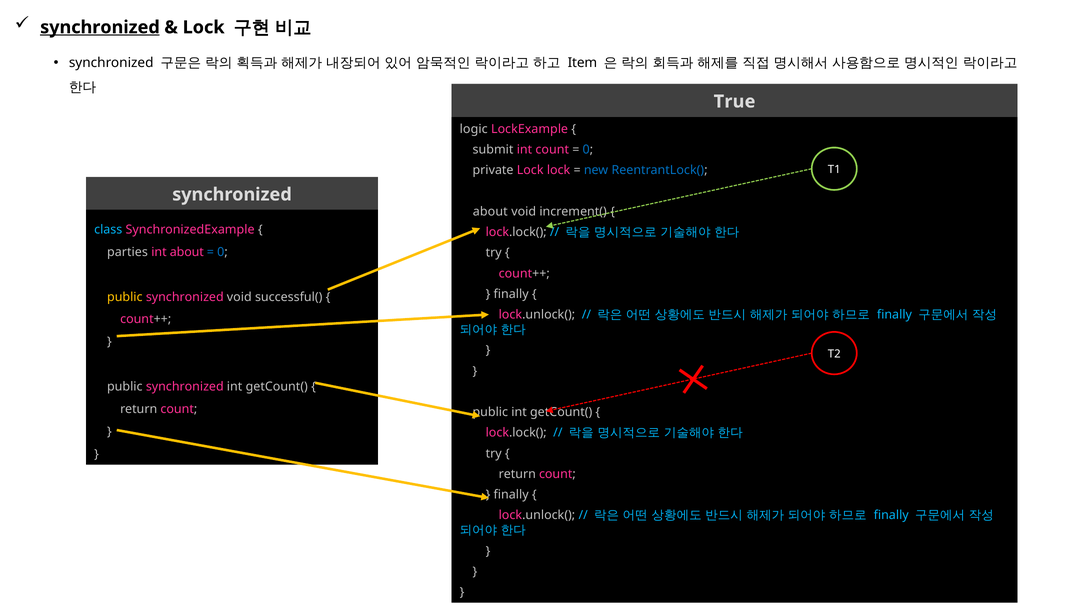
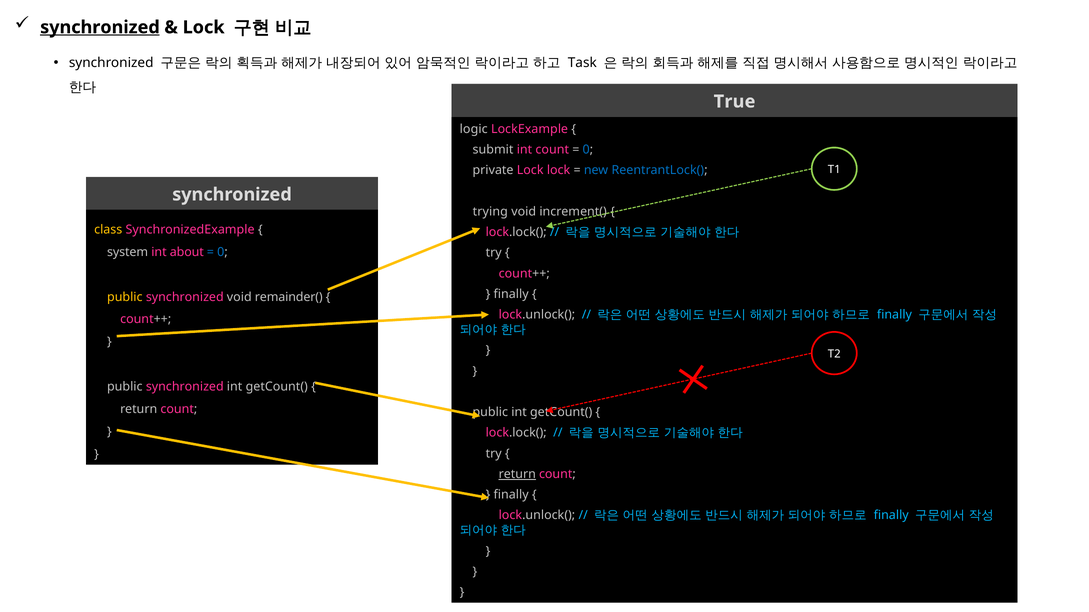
Item: Item -> Task (582, 63)
about: about -> trying (490, 212)
class colour: light blue -> yellow (108, 230)
parties: parties -> system (128, 252)
successful(: successful( -> remainder( (289, 297)
return underline: none -> present (517, 474)
